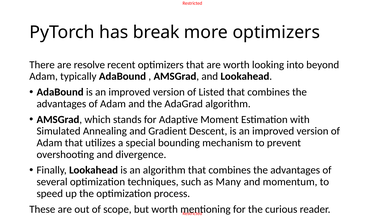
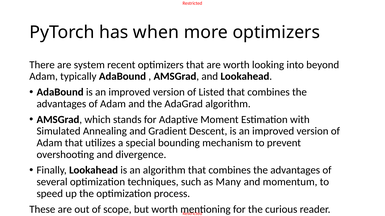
break: break -> when (156, 32)
resolve: resolve -> system (89, 65)
